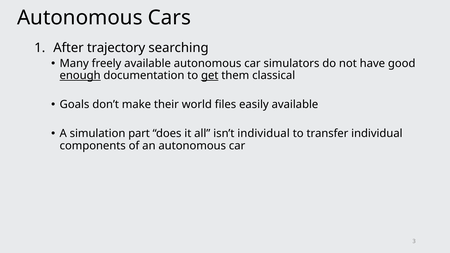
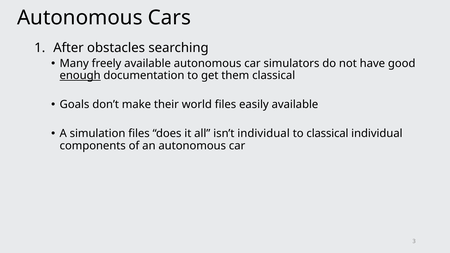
trajectory: trajectory -> obstacles (116, 48)
get underline: present -> none (210, 76)
simulation part: part -> files (139, 134)
to transfer: transfer -> classical (327, 134)
